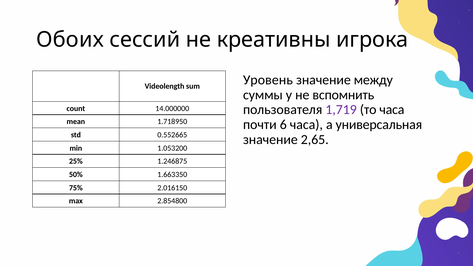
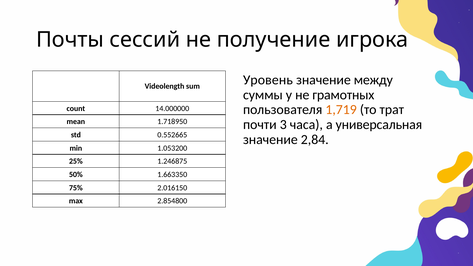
Обоих: Обоих -> Почты (70, 40)
креативны: креативны -> получение (274, 40)
вспомнить: вспомнить -> грамотных (343, 95)
1,719 colour: purple -> orange (341, 110)
то часа: часа -> трат (392, 110)
6: 6 -> 3 (283, 125)
2,65: 2,65 -> 2,84 (315, 140)
